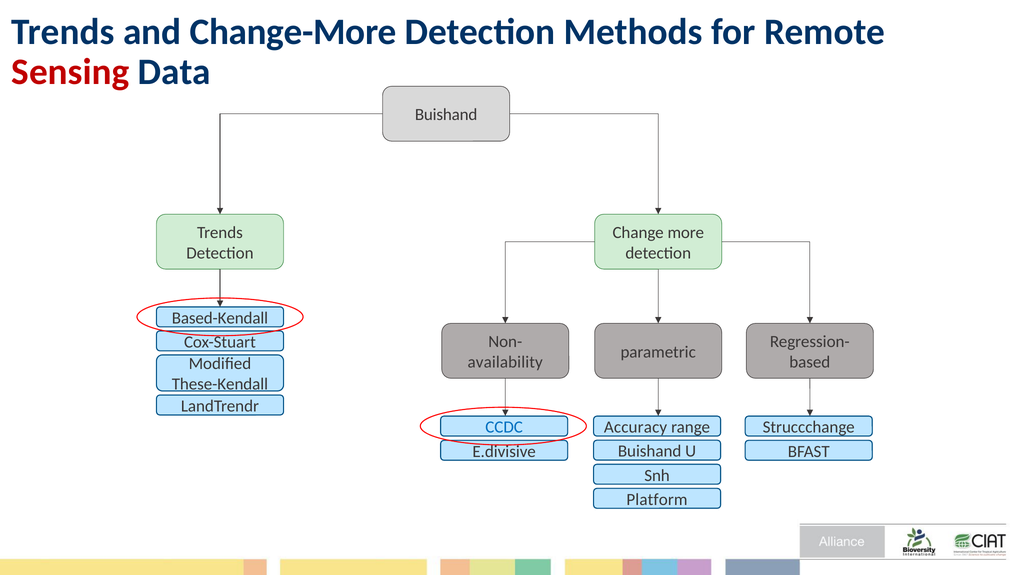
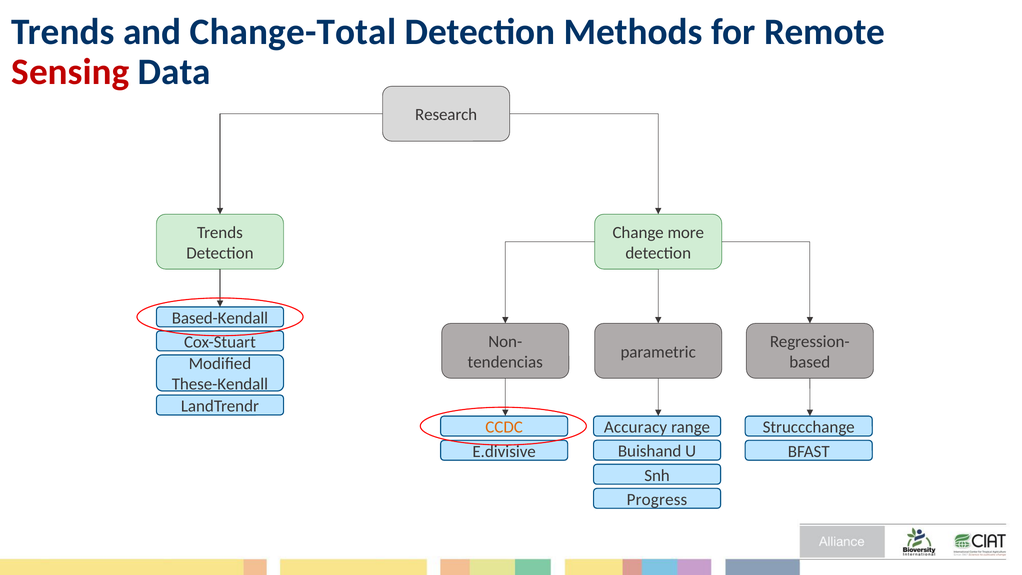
Change-More: Change-More -> Change-Total (293, 32)
Buishand: Buishand -> Research (446, 115)
availability: availability -> tendencias (505, 362)
CCDC colour: blue -> orange (504, 427)
Platform: Platform -> Progress (657, 499)
